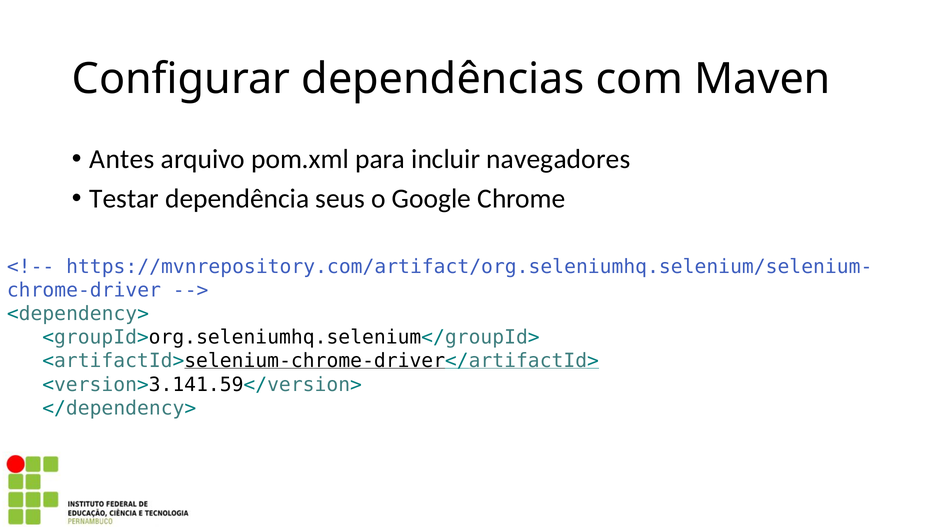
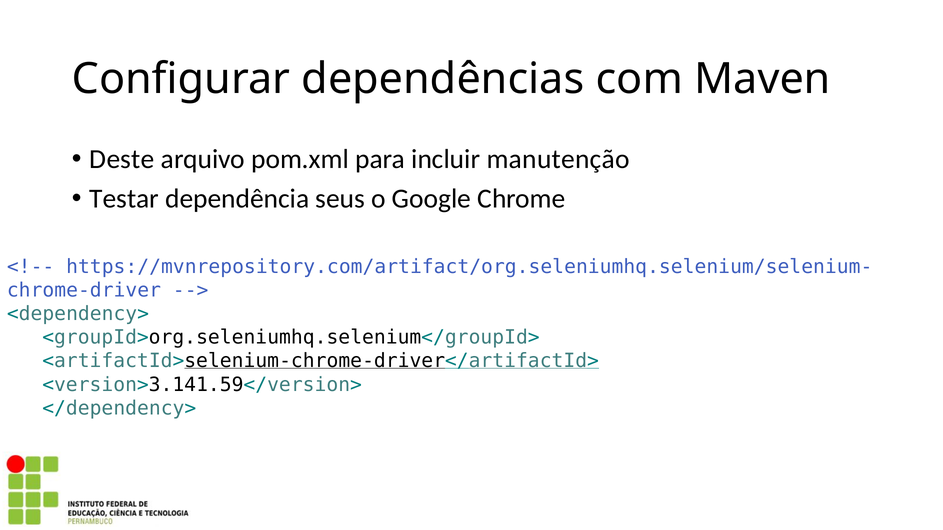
Antes: Antes -> Deste (122, 159)
navegadores: navegadores -> manutenção (558, 159)
